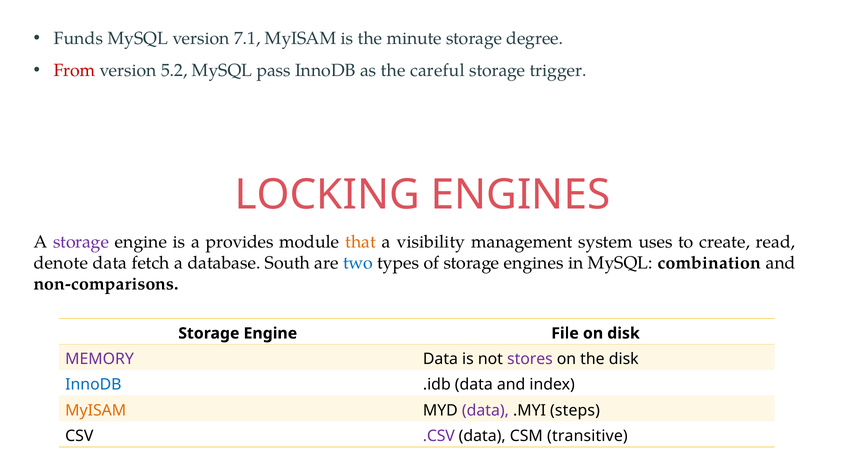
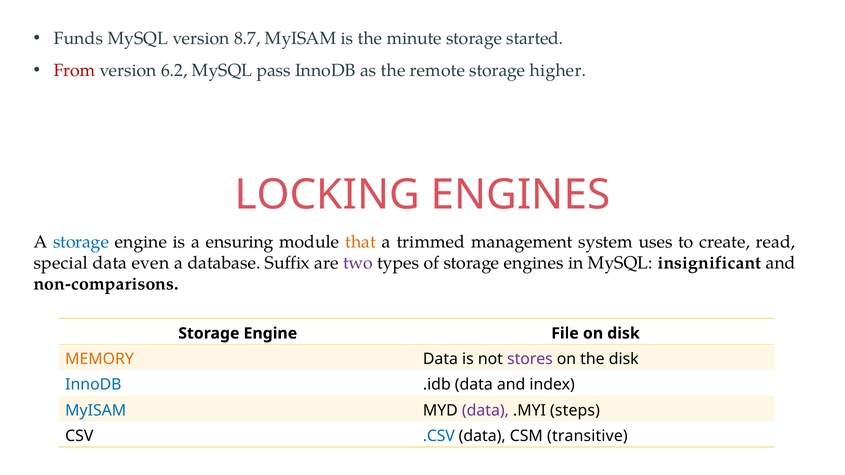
7.1: 7.1 -> 8.7 (247, 39)
degree: degree -> started (535, 39)
5.2: 5.2 -> 6.2 (174, 70)
careful: careful -> remote (437, 70)
trigger: trigger -> higher (558, 70)
storage colour: purple -> blue (81, 242)
provides: provides -> ensuring (240, 242)
visibility: visibility -> trimmed (431, 242)
denote: denote -> special (61, 263)
fetch: fetch -> even (151, 263)
South: South -> Suffix (288, 263)
two colour: blue -> purple (358, 263)
combination: combination -> insignificant (710, 263)
MEMORY colour: purple -> orange (100, 359)
MyISAM colour: orange -> blue (96, 411)
.CSV colour: purple -> blue (439, 436)
